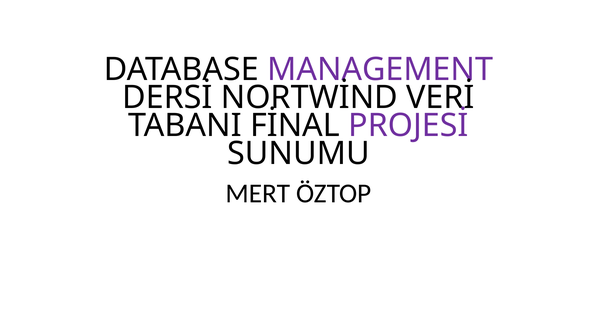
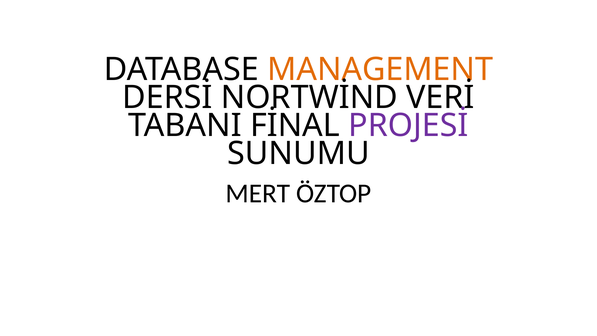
MANAGEMENT colour: purple -> orange (380, 70)
